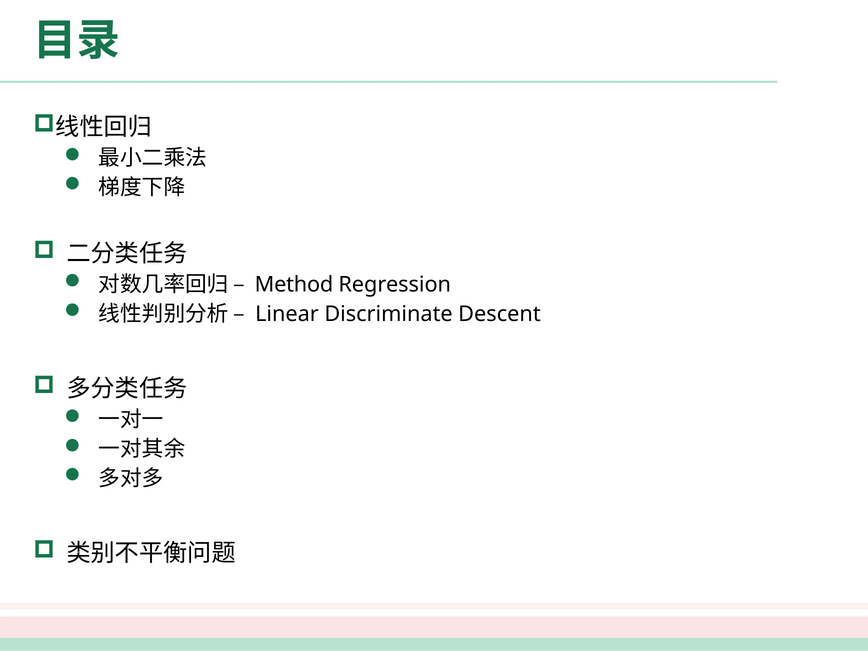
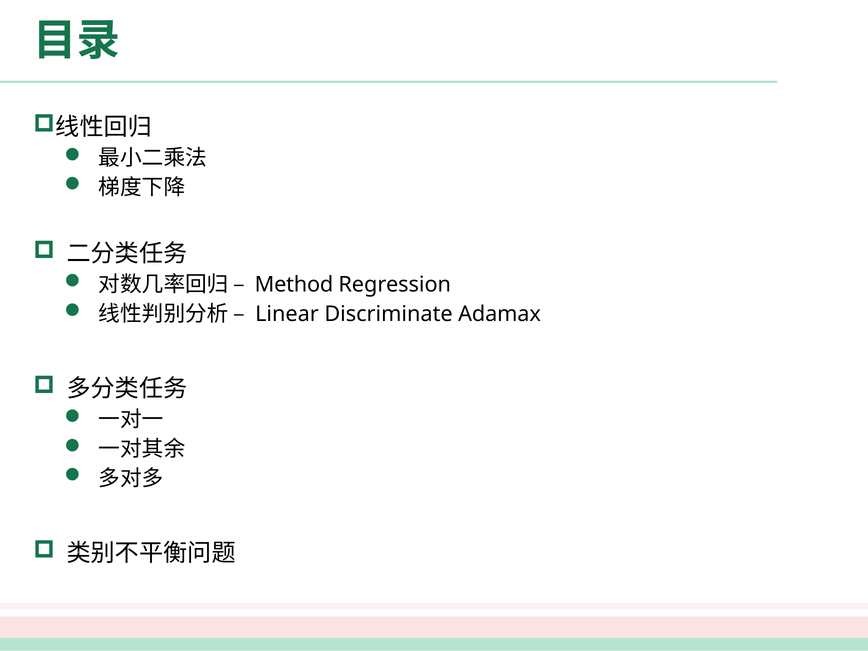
Descent: Descent -> Adamax (500, 314)
